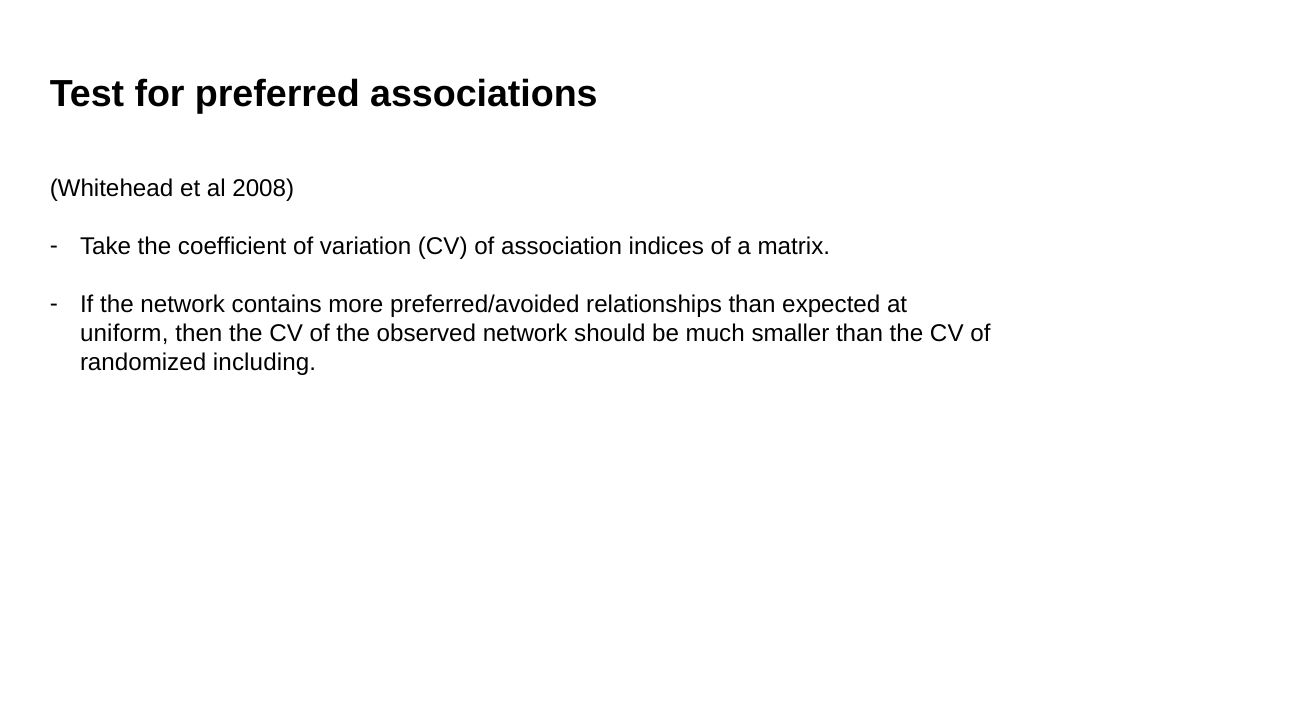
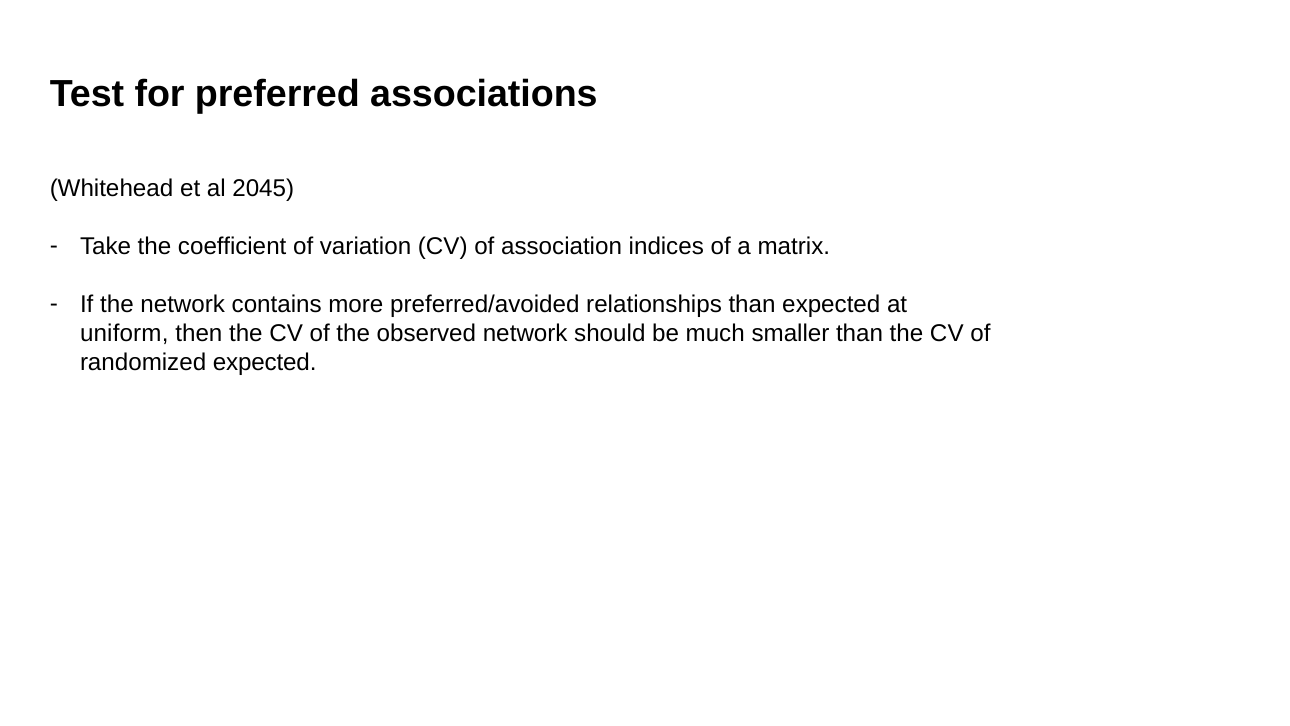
2008: 2008 -> 2045 (263, 189)
randomized including: including -> expected (265, 363)
